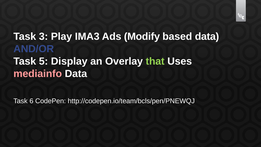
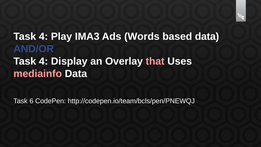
3: 3 -> 4 (43, 37)
Modify: Modify -> Words (142, 37)
5: 5 -> 4 (43, 61)
that colour: light green -> pink (155, 61)
